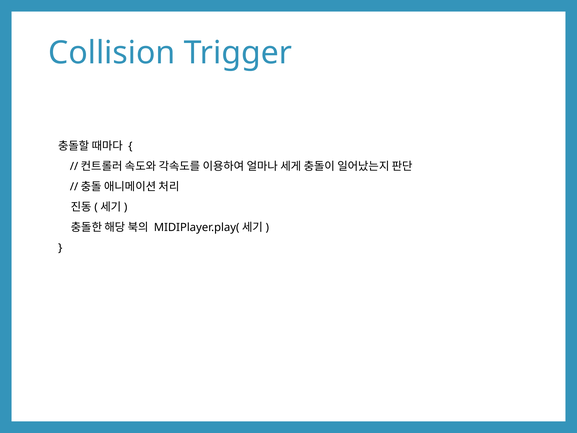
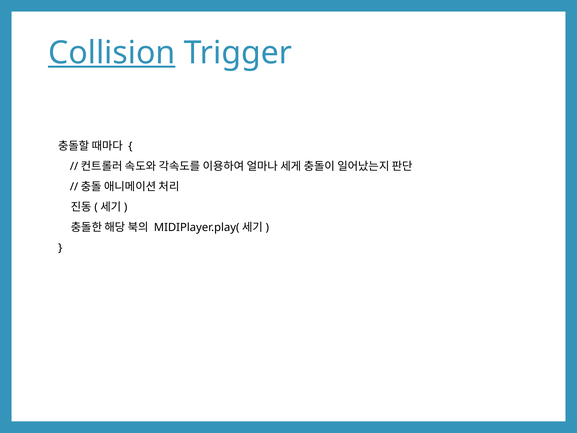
Collision underline: none -> present (112, 53)
